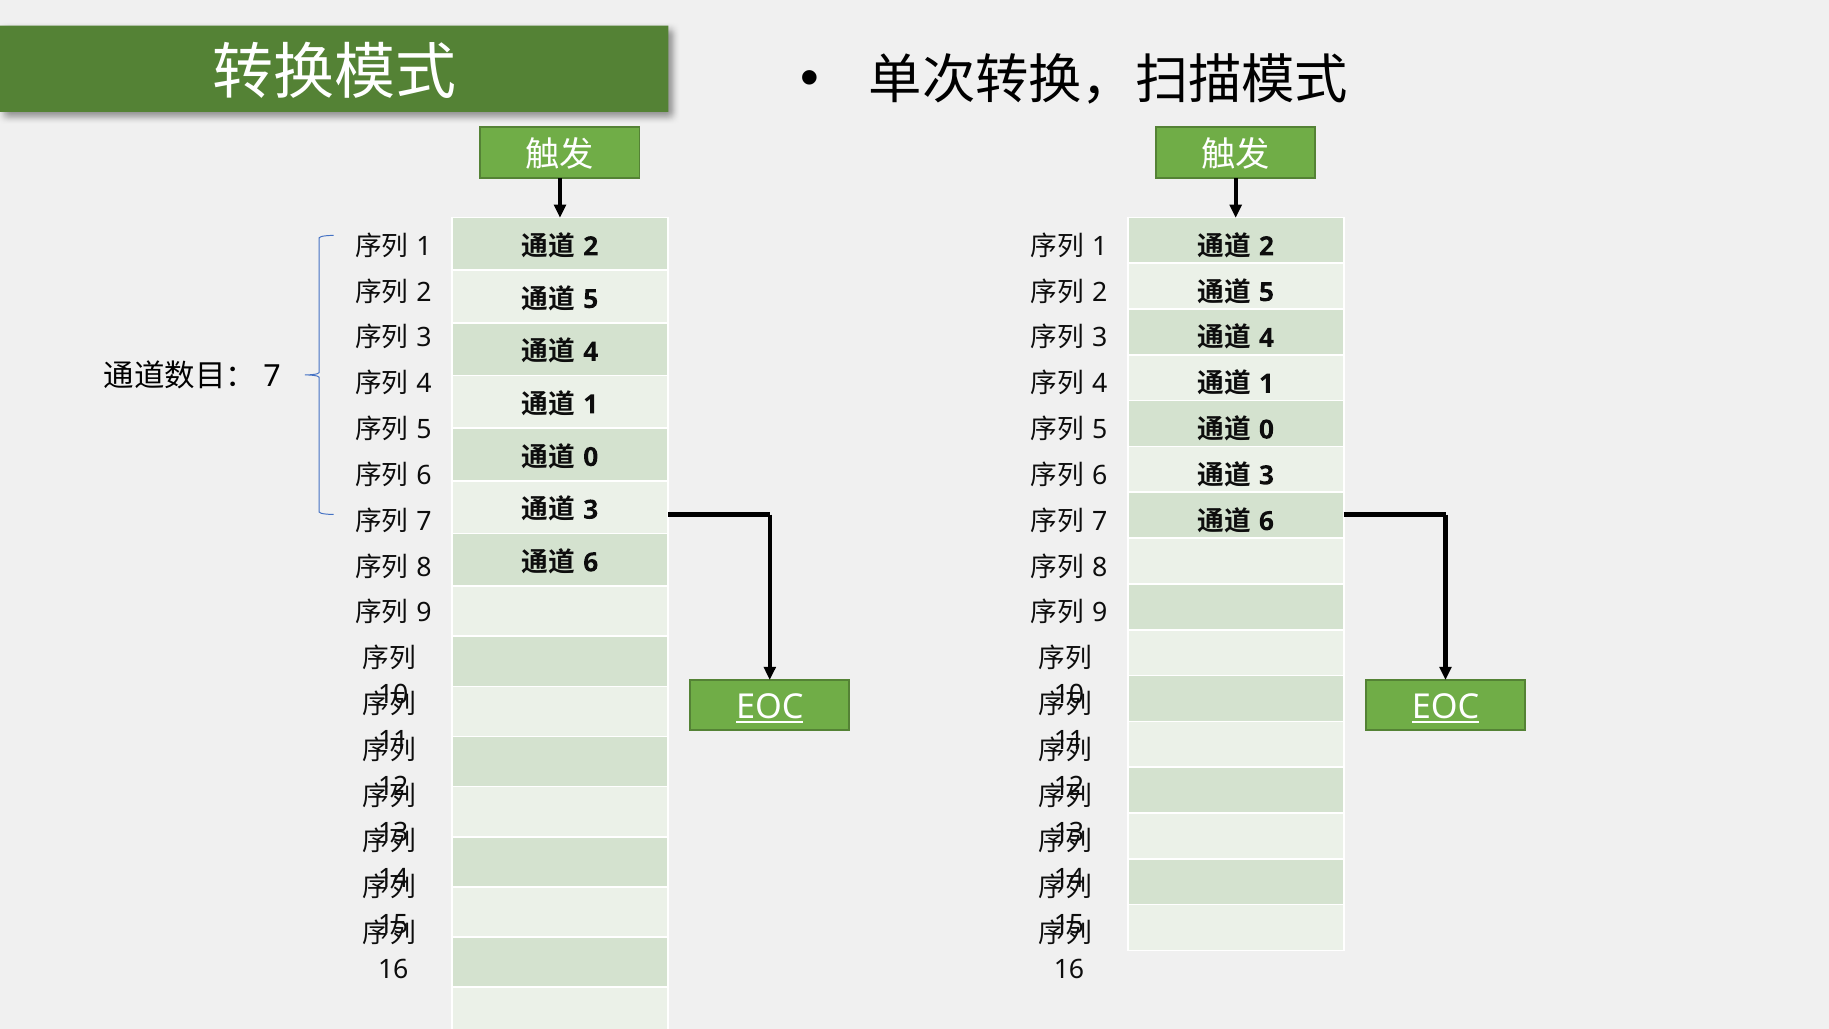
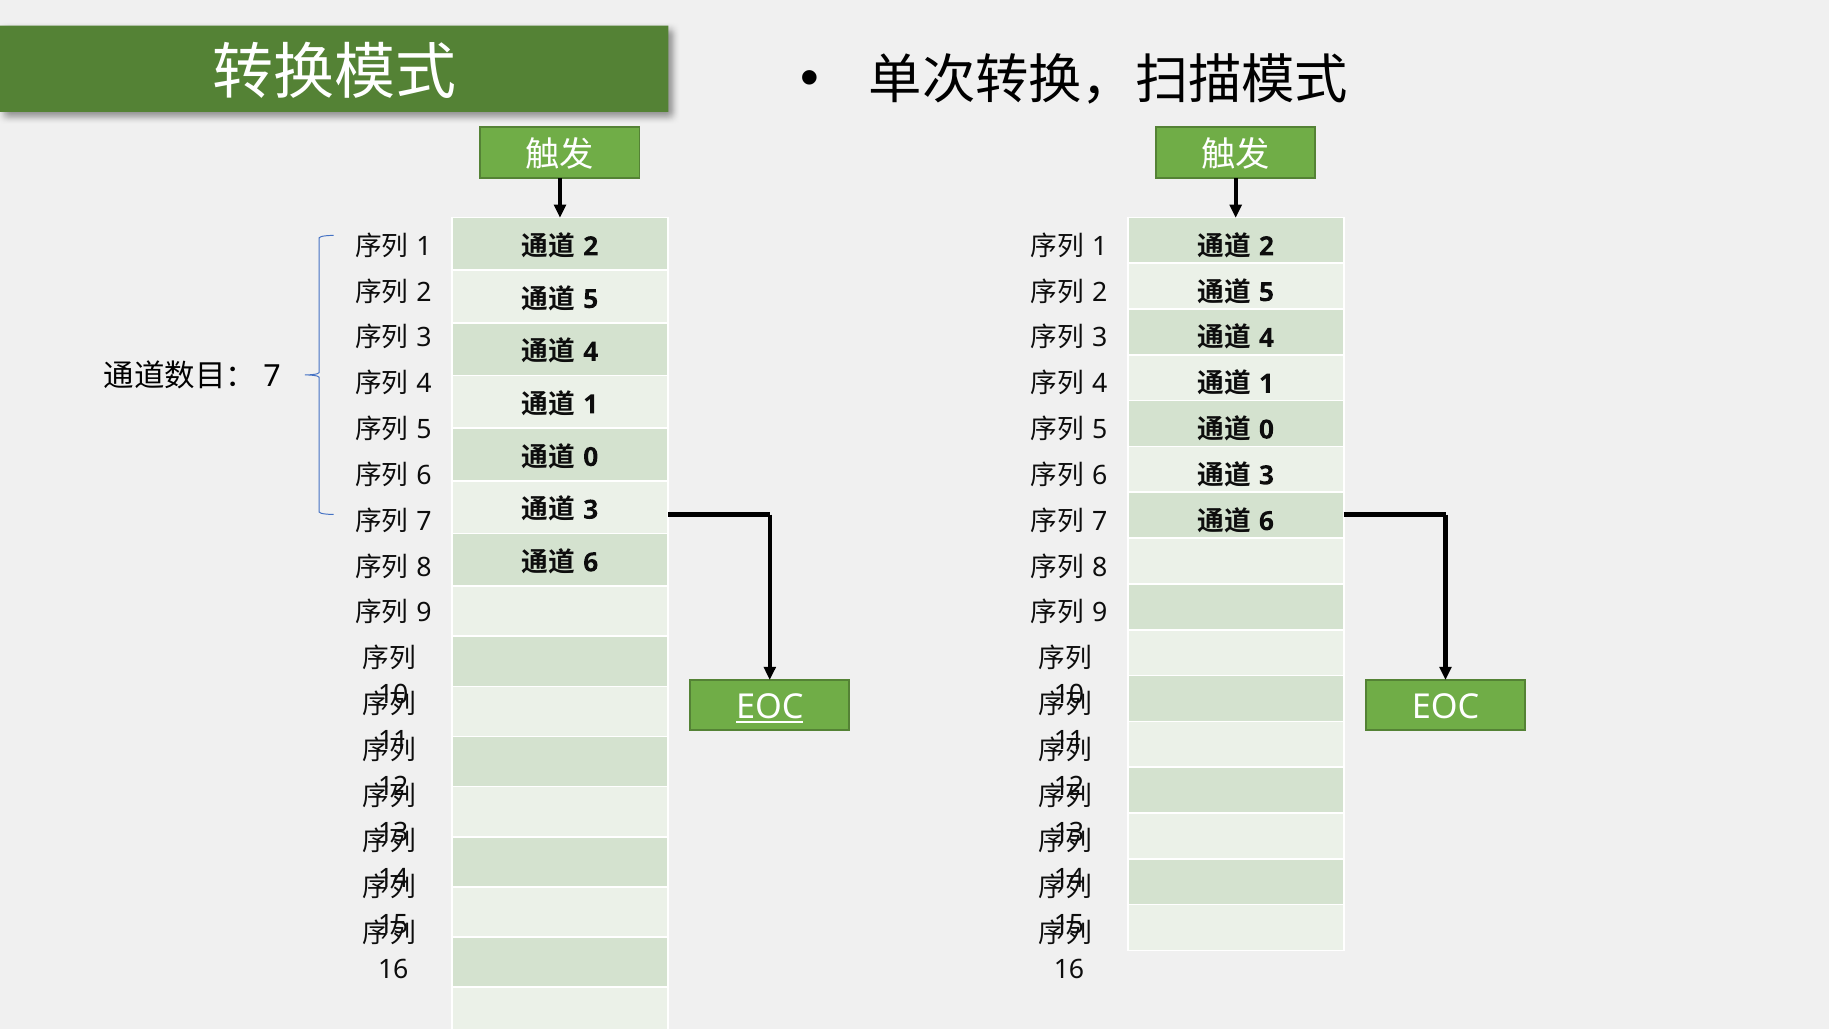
EOC underline: present -> none (1445, 707)
